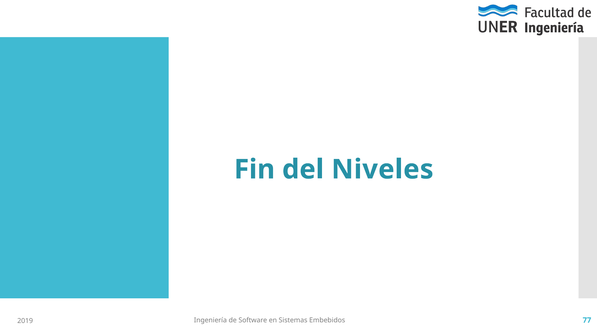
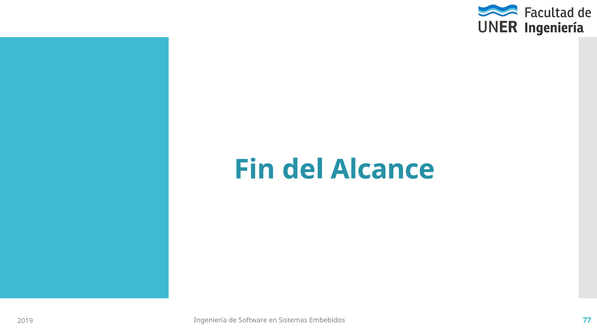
Niveles: Niveles -> Alcance (383, 169)
